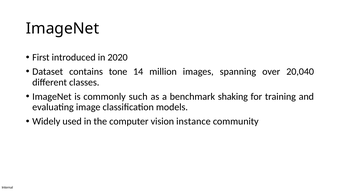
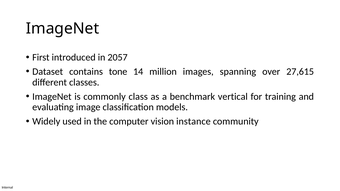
2020: 2020 -> 2057 (118, 57)
20,040: 20,040 -> 27,615 (300, 72)
such: such -> class (138, 97)
shaking: shaking -> vertical (233, 97)
